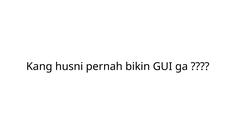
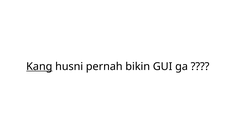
Kang underline: none -> present (39, 66)
